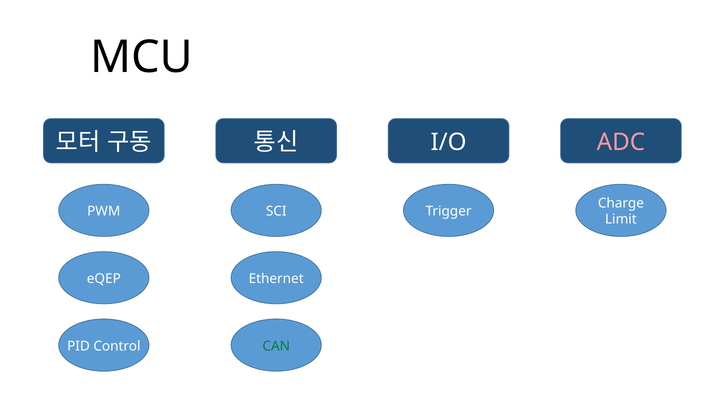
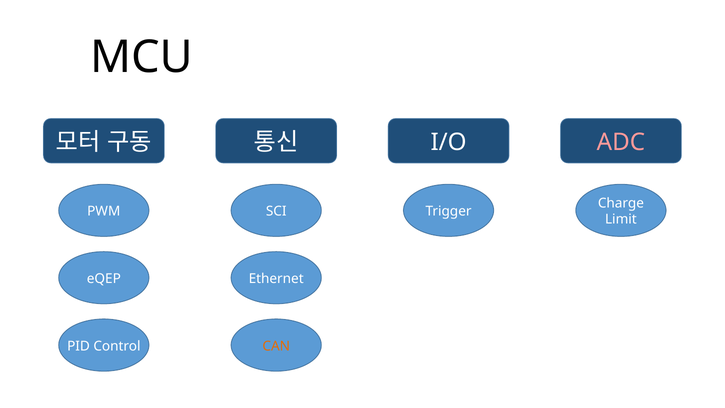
CAN colour: green -> orange (276, 346)
